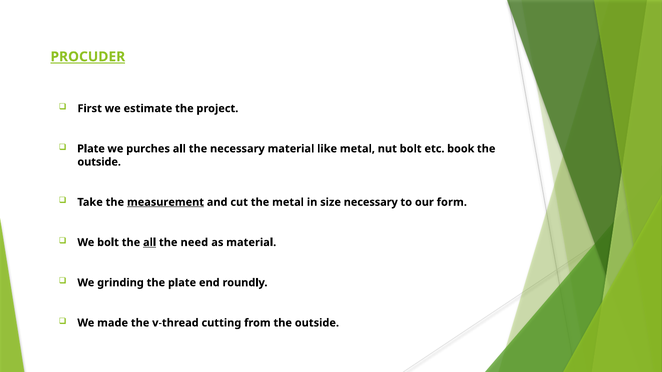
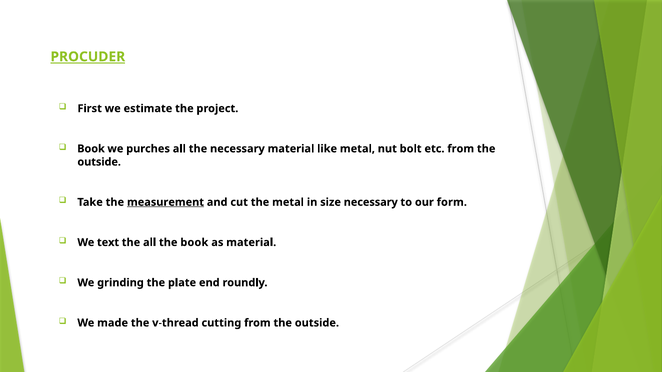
Plate: Plate -> Book (91, 149)
etc book: book -> from (461, 149)
We bolt: bolt -> text (108, 243)
all underline: present -> none (150, 243)
the need: need -> book (194, 243)
